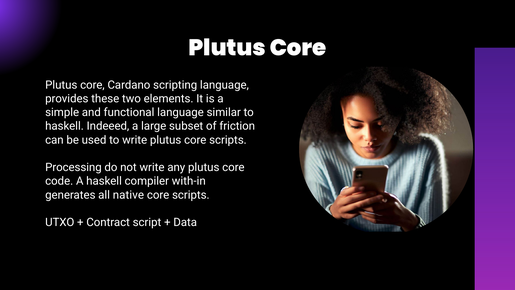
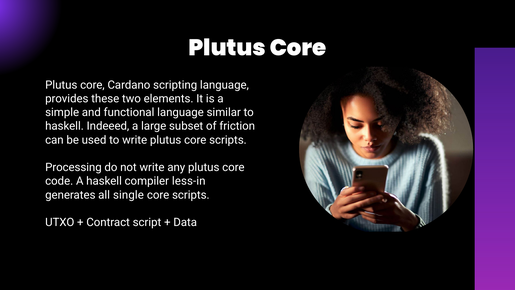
with-in: with-in -> less-in (189, 181)
native: native -> single (128, 195)
